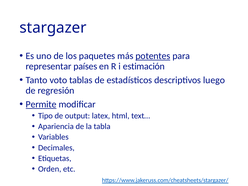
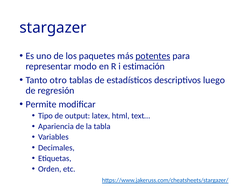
países: países -> modo (85, 66)
voto: voto -> otro (58, 80)
Permite underline: present -> none (41, 104)
